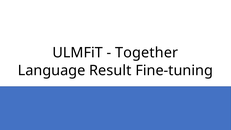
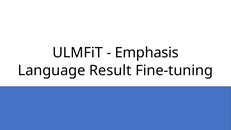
Together: Together -> Emphasis (147, 53)
